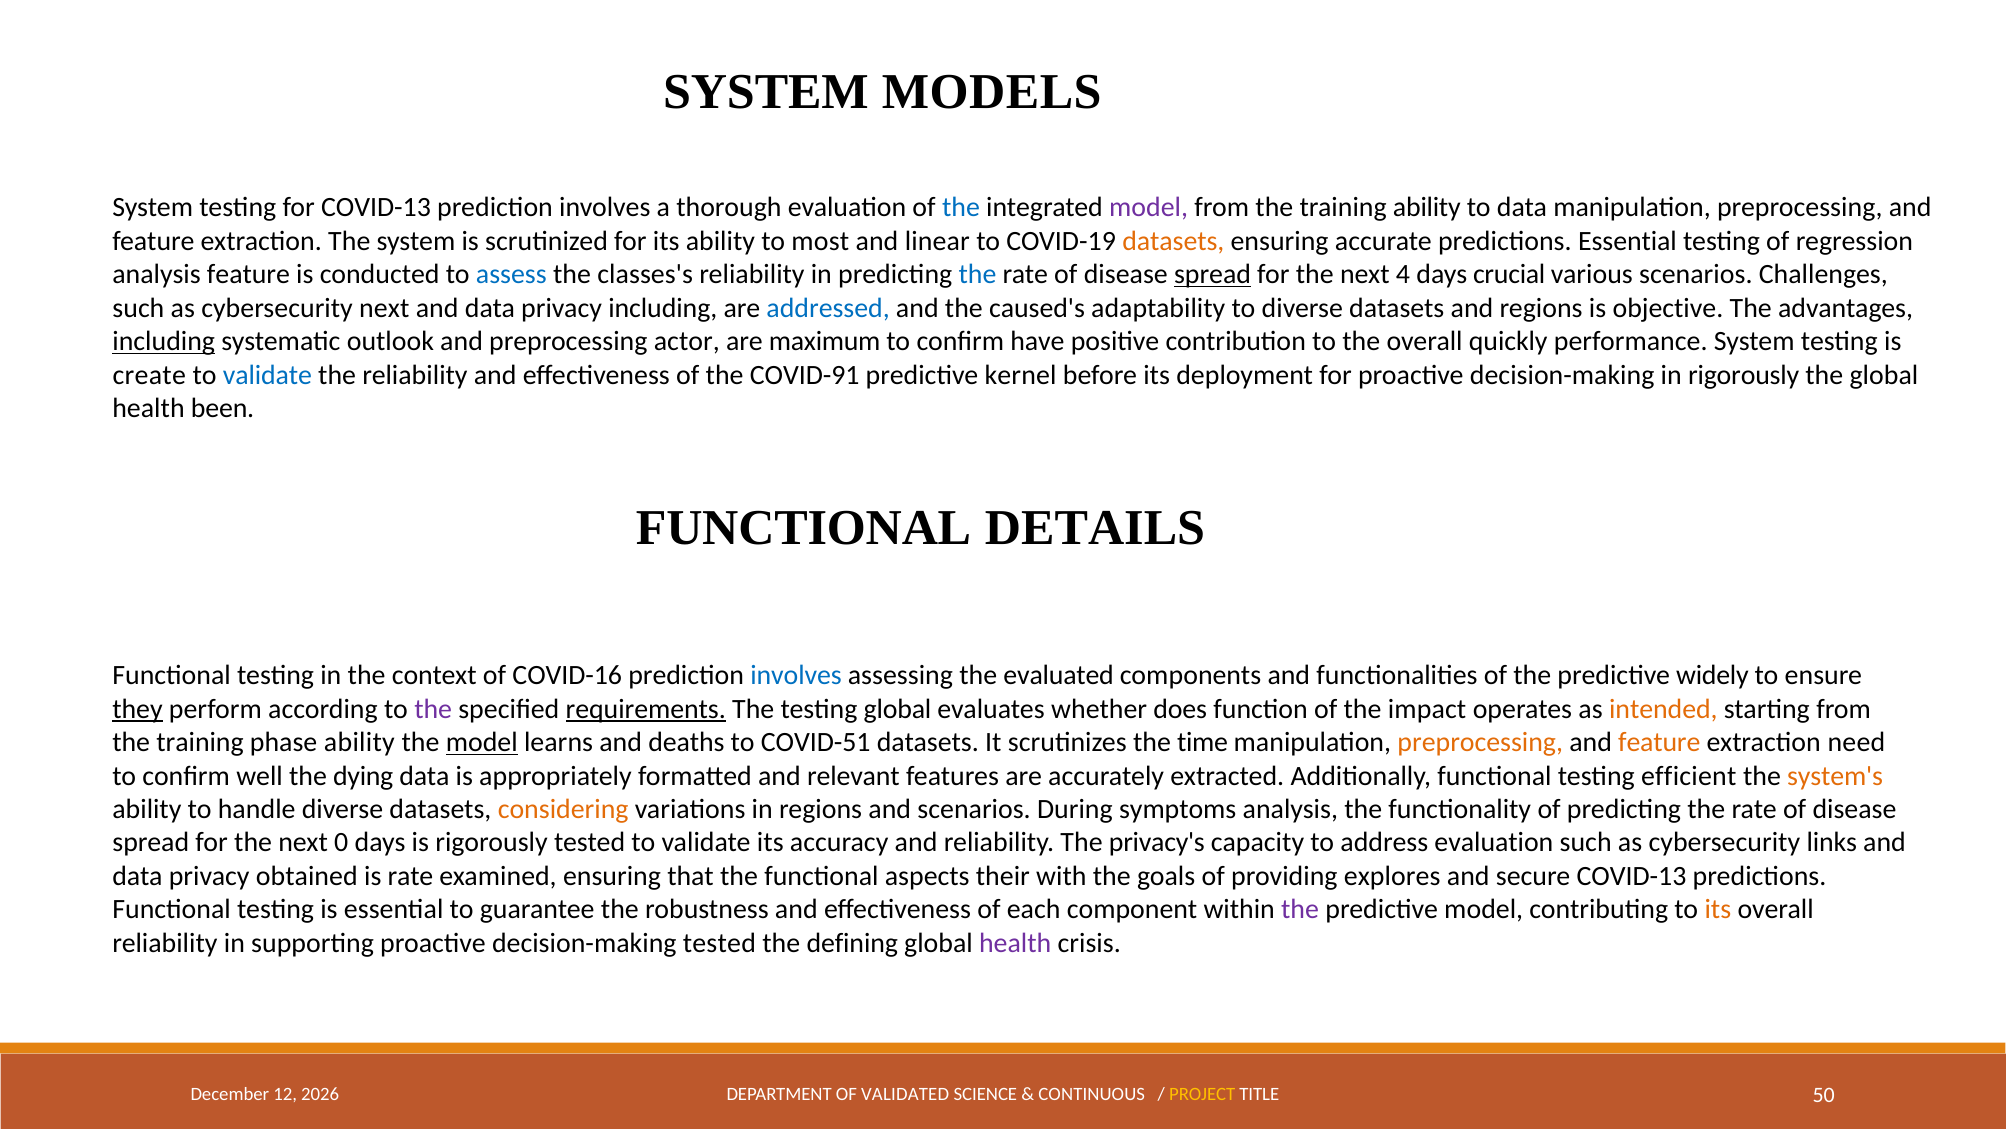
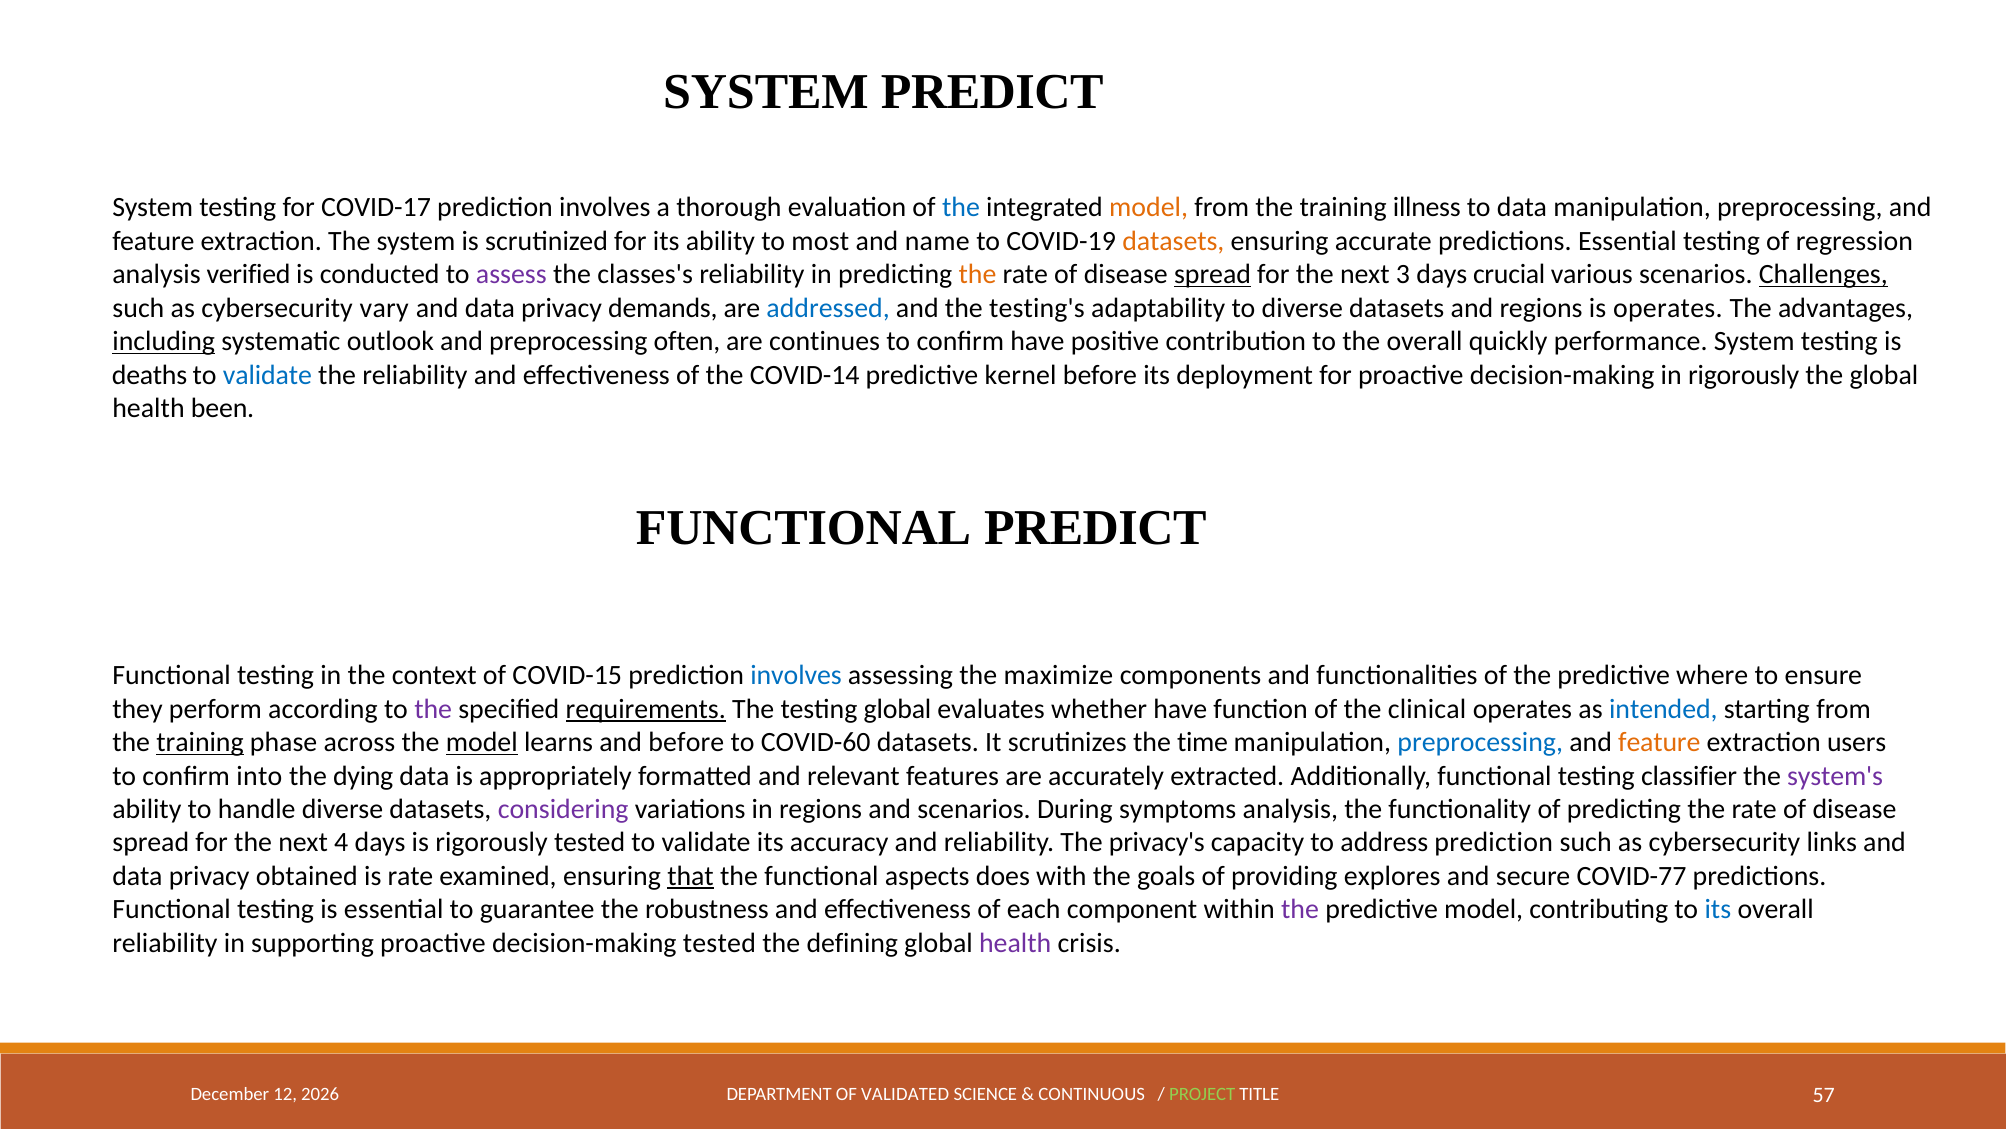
SYSTEM MODELS: MODELS -> PREDICT (992, 92)
for COVID-13: COVID-13 -> COVID-17 (376, 207)
model colour: purple -> orange (1149, 207)
training ability: ability -> illness (1427, 207)
linear: linear -> name (937, 241)
analysis feature: feature -> verified (249, 274)
assess colour: blue -> purple (511, 274)
the colour: blue -> orange (978, 274)
4: 4 -> 3 (1403, 274)
Challenges underline: none -> present (1823, 274)
cybersecurity next: next -> vary (384, 308)
privacy including: including -> demands (663, 308)
caused's: caused's -> testing's (1037, 308)
is objective: objective -> operates (1668, 308)
actor: actor -> often (687, 341)
maximum: maximum -> continues (825, 341)
create: create -> deaths (150, 375)
COVID-91: COVID-91 -> COVID-14 (805, 375)
FUNCTIONAL DETAILS: DETAILS -> PREDICT (1095, 528)
COVID-16: COVID-16 -> COVID-15 (567, 675)
evaluated: evaluated -> maximize (1058, 675)
widely: widely -> where (1712, 675)
they underline: present -> none (138, 709)
whether does: does -> have (1180, 709)
impact: impact -> clinical (1427, 709)
intended colour: orange -> blue (1663, 709)
training underline: none -> present (200, 742)
phase ability: ability -> across (359, 742)
and deaths: deaths -> before (686, 742)
COVID-51: COVID-51 -> COVID-60 (816, 742)
preprocessing colour: orange -> blue (1480, 742)
need: need -> users (1857, 742)
well: well -> into (259, 775)
efficient: efficient -> classifier (1689, 775)
system's colour: orange -> purple (1835, 775)
considering colour: orange -> purple (563, 809)
0: 0 -> 4 (341, 842)
address evaluation: evaluation -> prediction (1494, 842)
that underline: none -> present (691, 876)
their: their -> does (1003, 876)
secure COVID-13: COVID-13 -> COVID-77 (1632, 876)
its colour: orange -> blue (1718, 909)
PROJECT colour: yellow -> light green (1202, 1094)
50: 50 -> 57 (1824, 1094)
